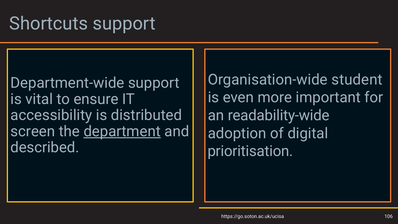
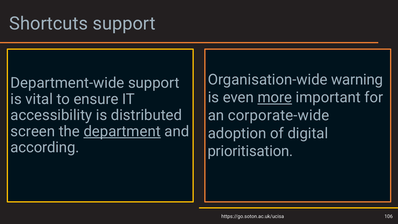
student: student -> warning (357, 80)
more underline: none -> present (275, 98)
readability-wide: readability-wide -> corporate-wide (279, 115)
described: described -> according (45, 147)
